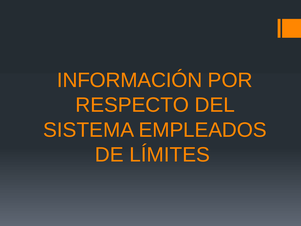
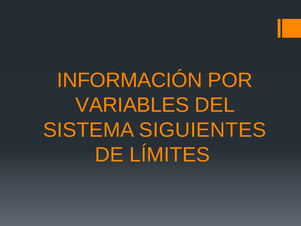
RESPECTO: RESPECTO -> VARIABLES (132, 105)
EMPLEADOS: EMPLEADOS -> SIGUIENTES (202, 130)
